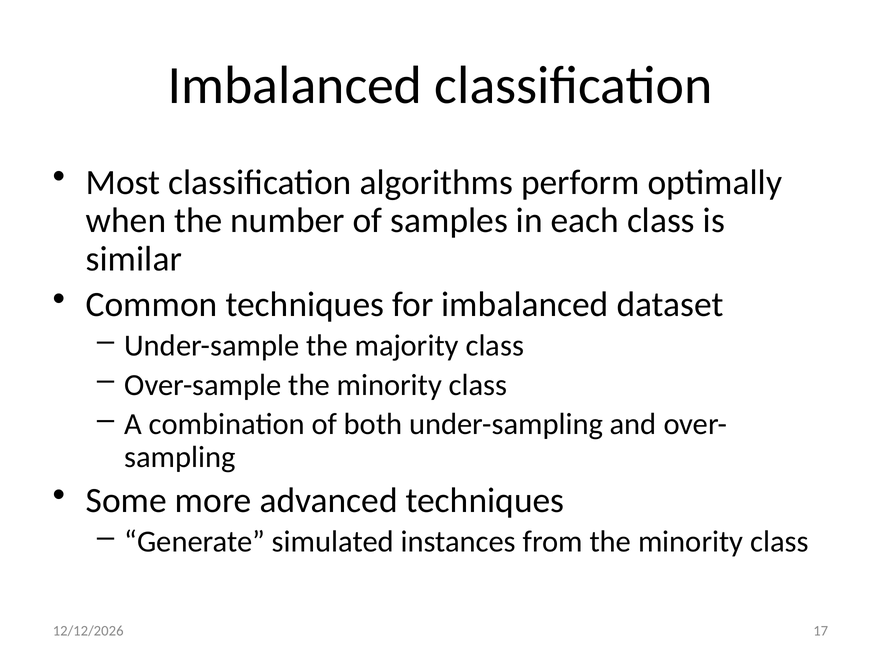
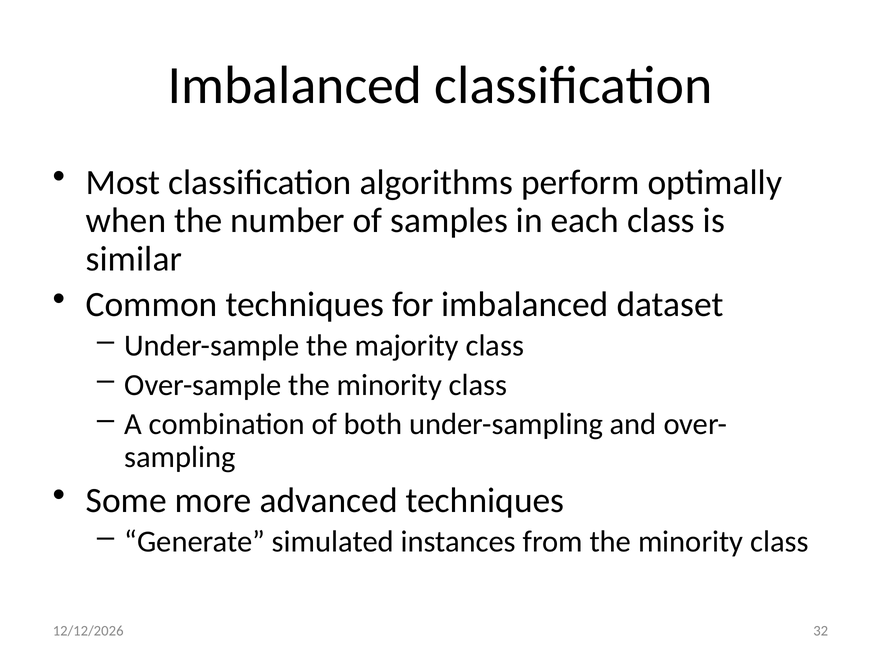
17: 17 -> 32 (821, 631)
